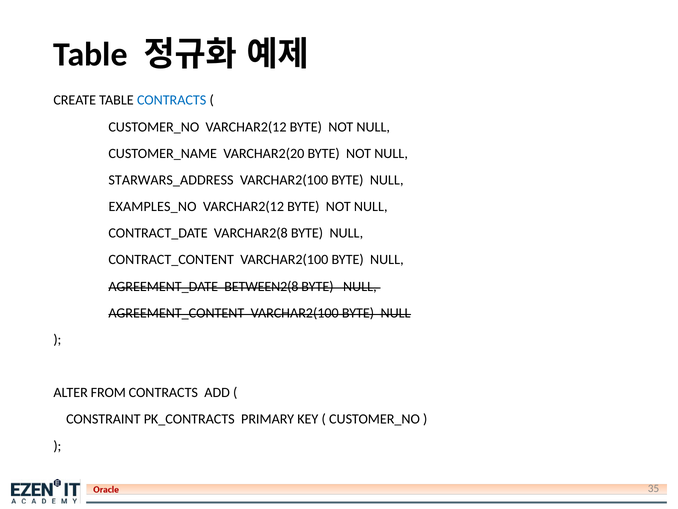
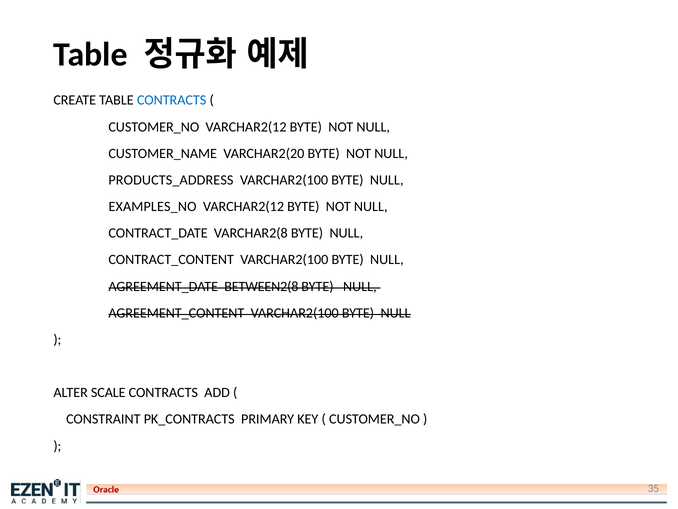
STARWARS_ADDRESS: STARWARS_ADDRESS -> PRODUCTS_ADDRESS (171, 180)
FROM: FROM -> SCALE (108, 392)
